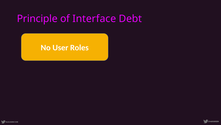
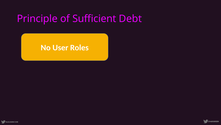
Interface: Interface -> Sufficient (94, 19)
